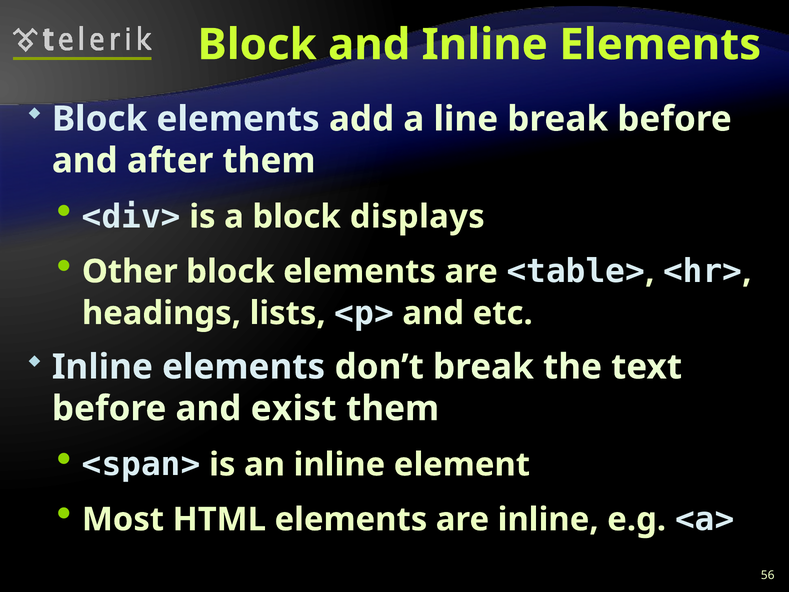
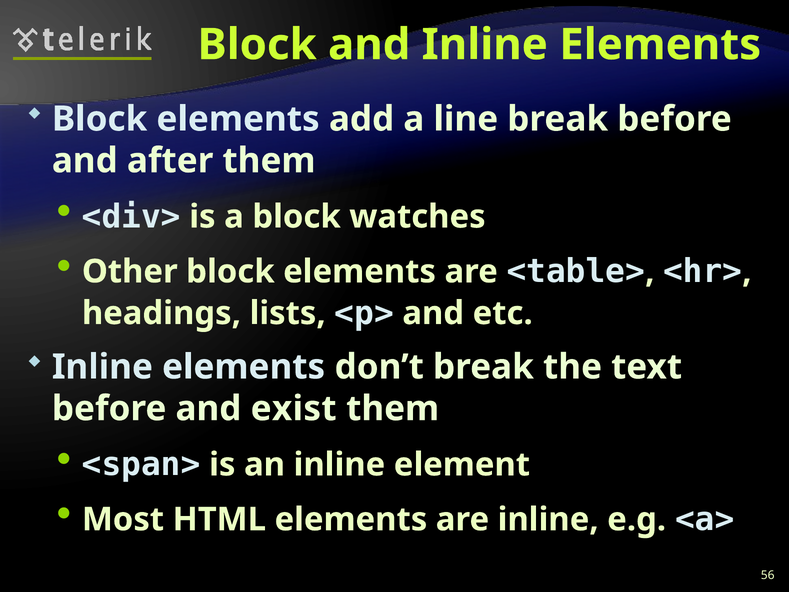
displays: displays -> watches (417, 217)
